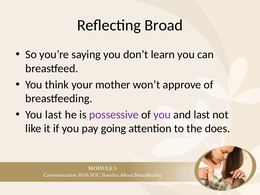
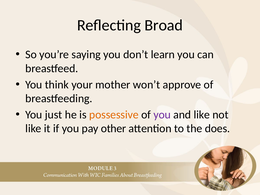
You last: last -> just (54, 115)
possessive colour: purple -> orange (114, 115)
and last: last -> like (202, 115)
going: going -> other (114, 129)
